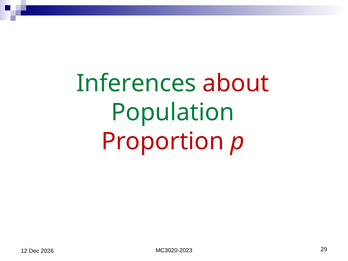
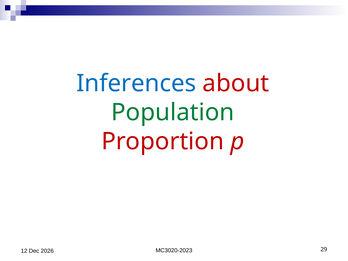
Inferences colour: green -> blue (136, 83)
